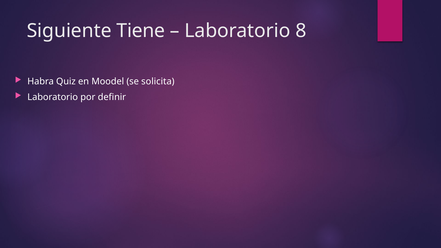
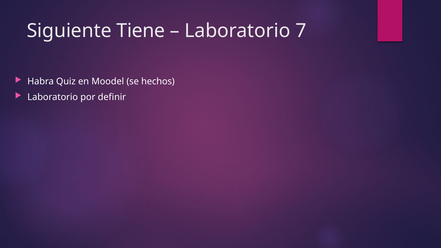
8: 8 -> 7 (301, 31)
solicita: solicita -> hechos (158, 81)
